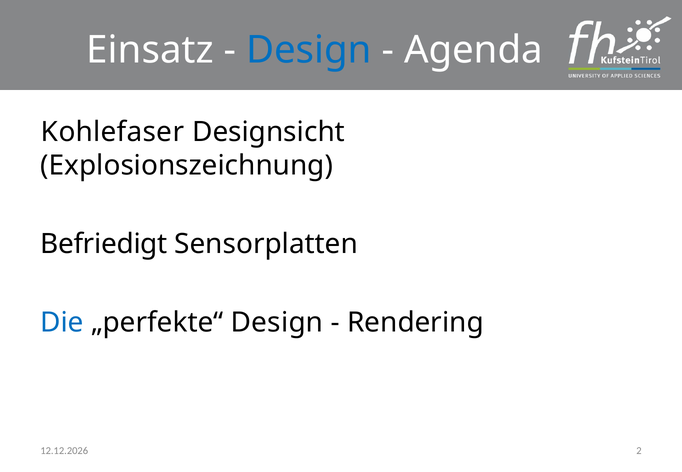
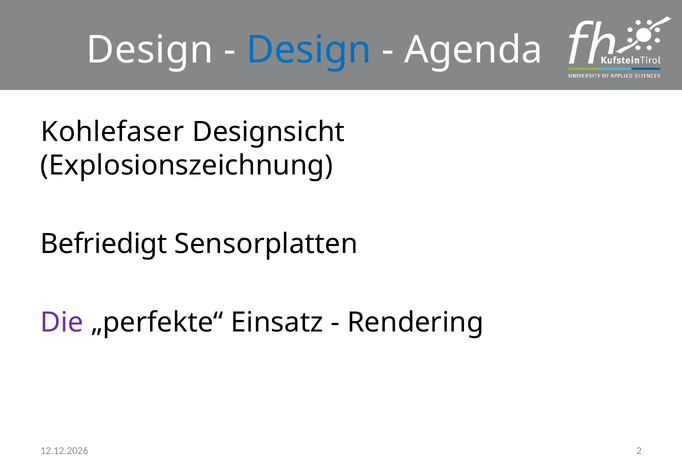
Einsatz: Einsatz -> Design (150, 50)
Die colour: blue -> purple (62, 323)
„perfekte“ Design: Design -> Einsatz (277, 323)
